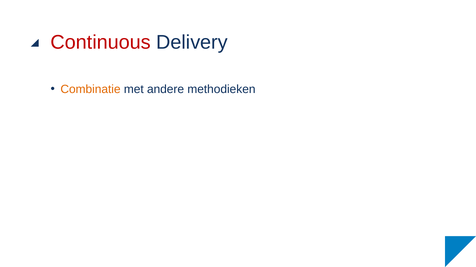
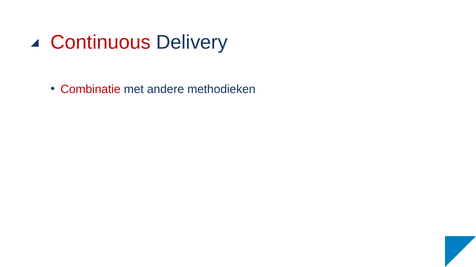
Combinatie colour: orange -> red (91, 90)
